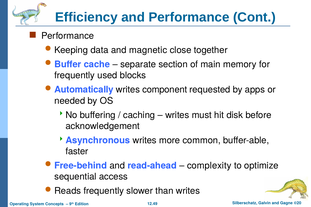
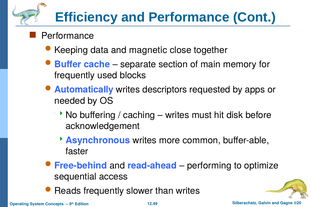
component: component -> descriptors (165, 90)
complexity: complexity -> performing (209, 166)
